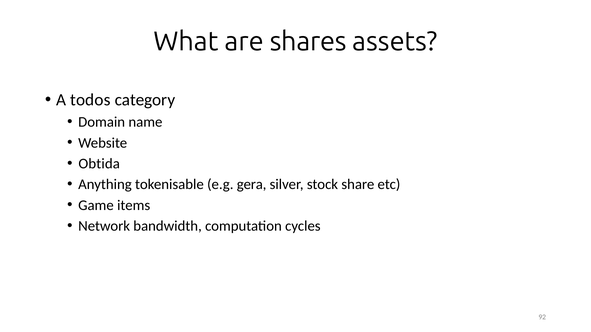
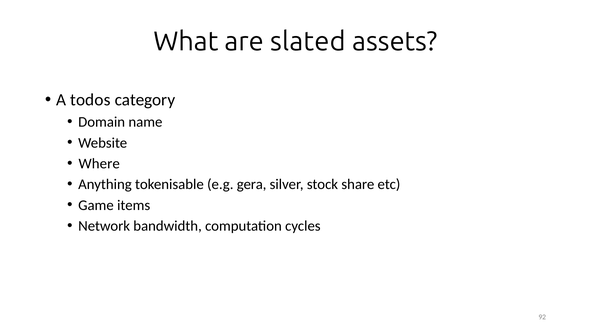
shares: shares -> slated (308, 42)
Obtida: Obtida -> Where (99, 164)
